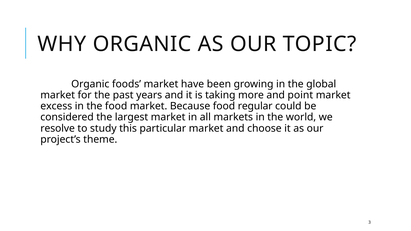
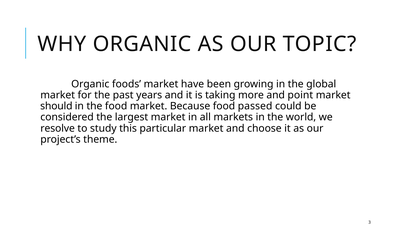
excess: excess -> should (56, 106)
regular: regular -> passed (255, 106)
